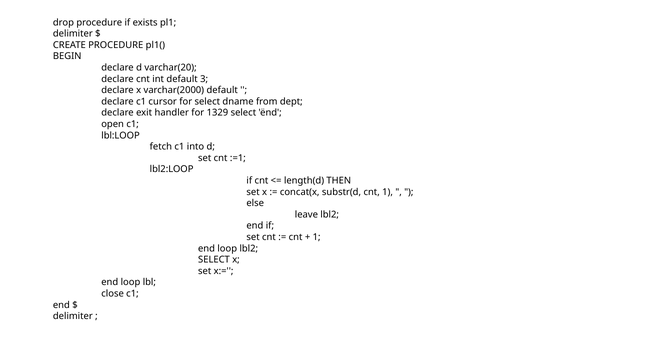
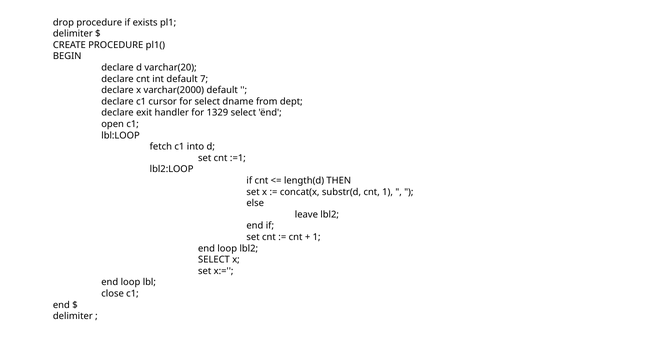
3: 3 -> 7 (204, 79)
